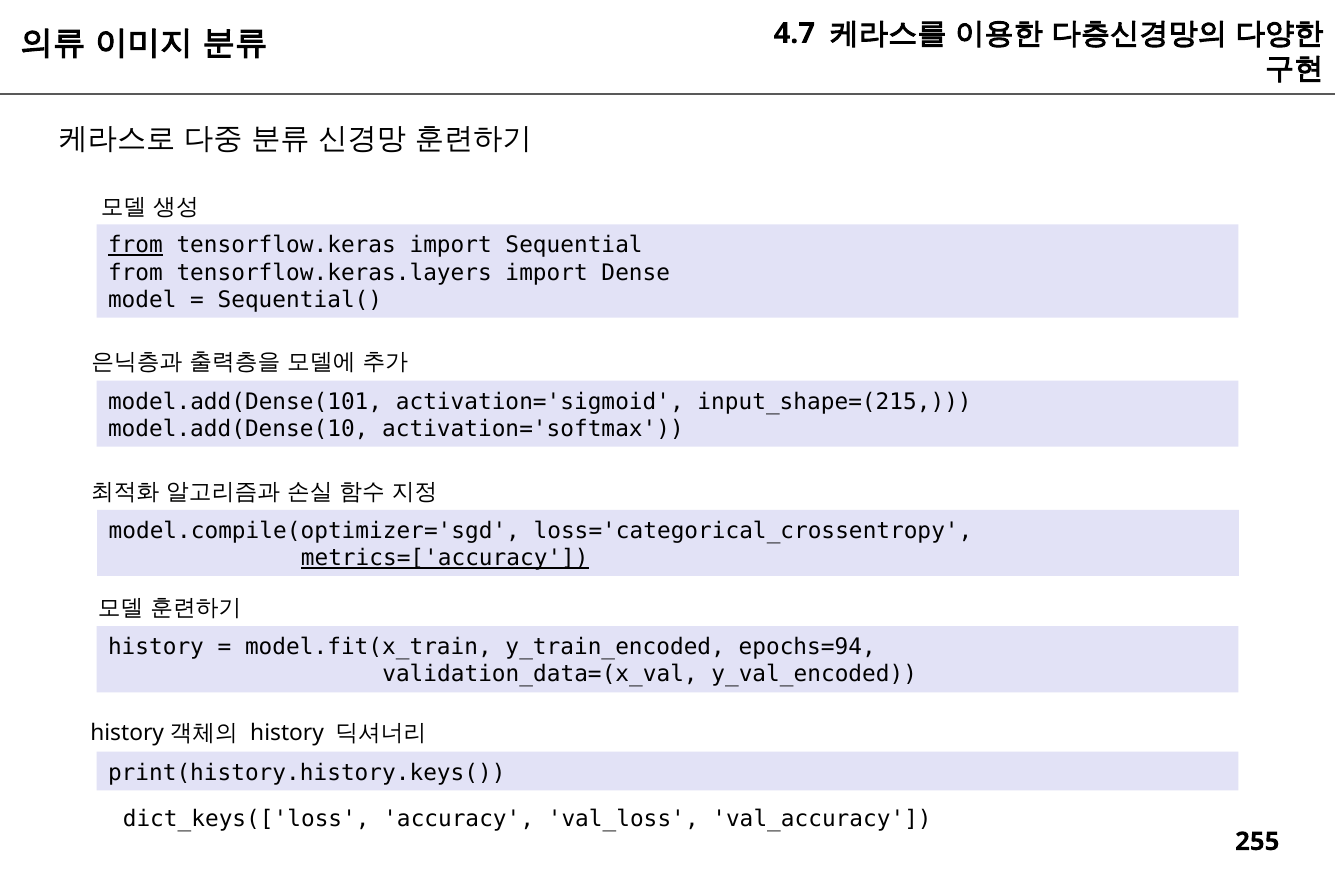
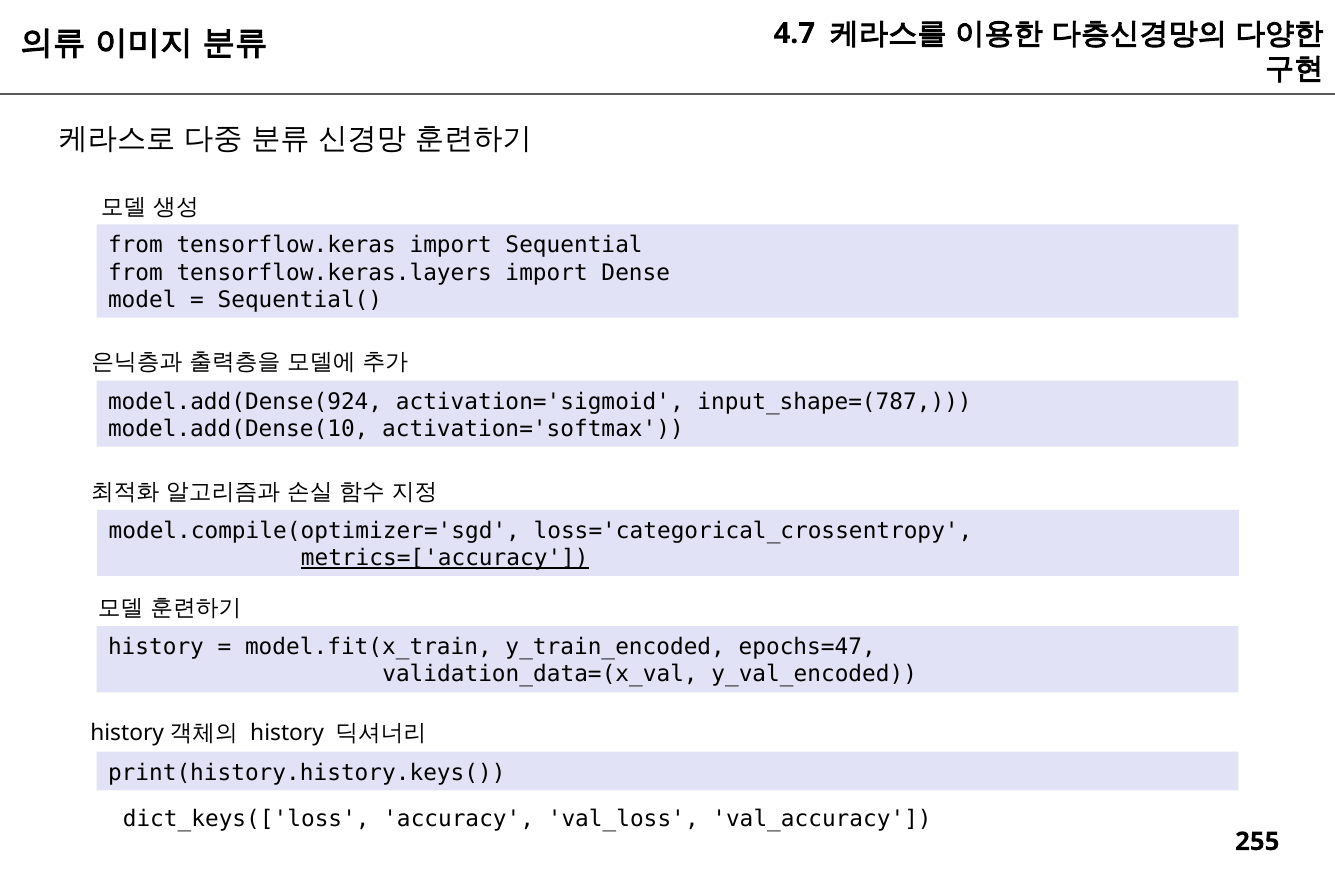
from underline: present -> none (135, 245)
model.add(Dense(101: model.add(Dense(101 -> model.add(Dense(924 (245, 402)
input_shape=(215: input_shape=(215 -> input_shape=(787 (835, 402)
epochs=94: epochs=94 -> epochs=47 (807, 647)
